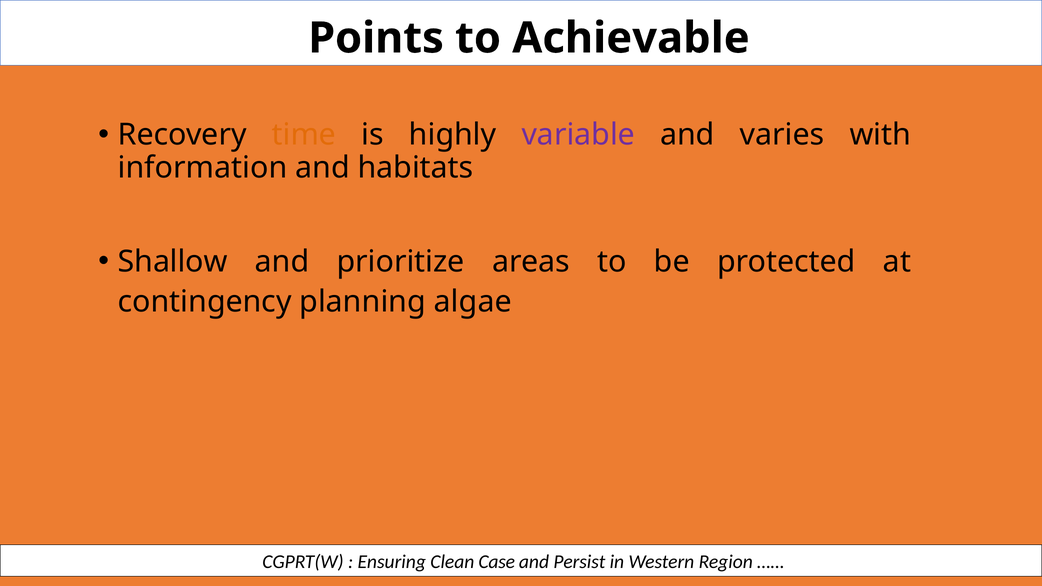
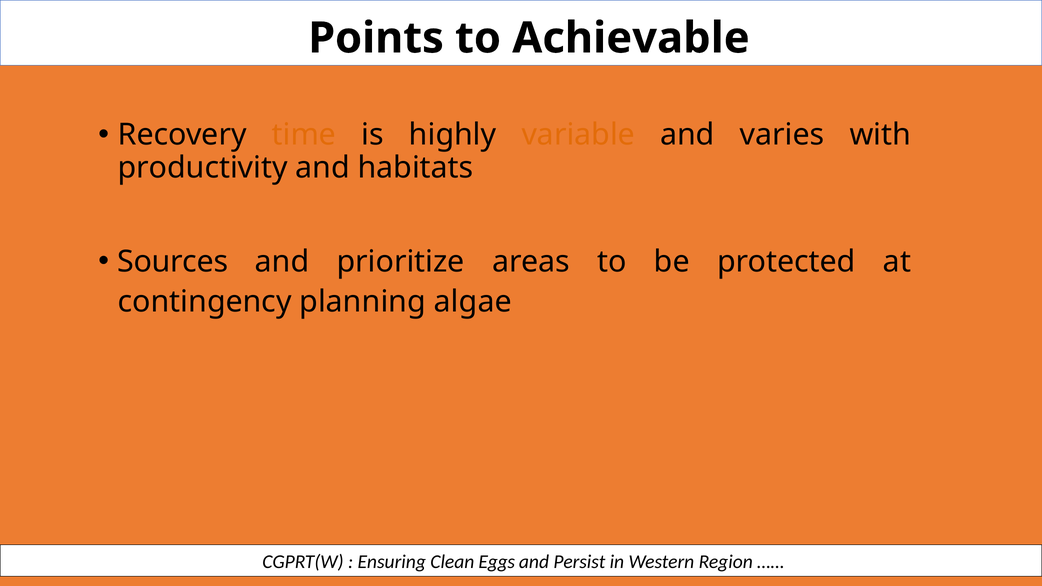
variable colour: purple -> orange (578, 135)
information: information -> productivity (203, 168)
Shallow: Shallow -> Sources (173, 262)
Case: Case -> Eggs (497, 562)
